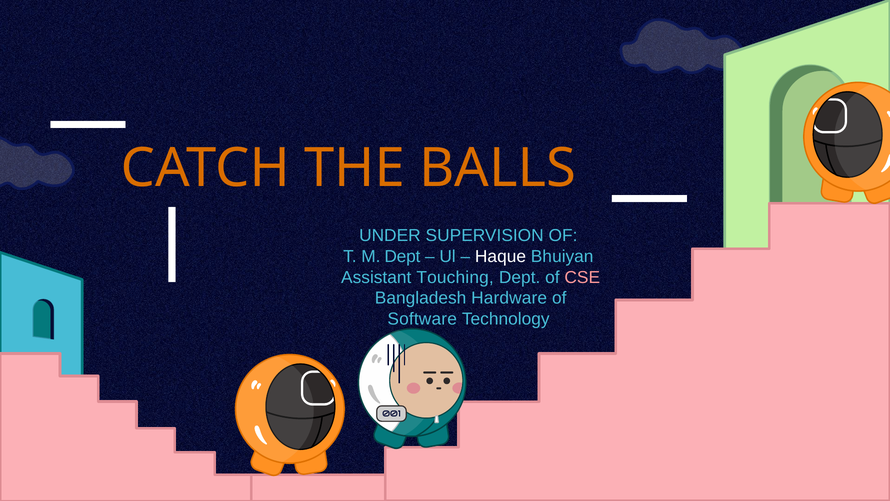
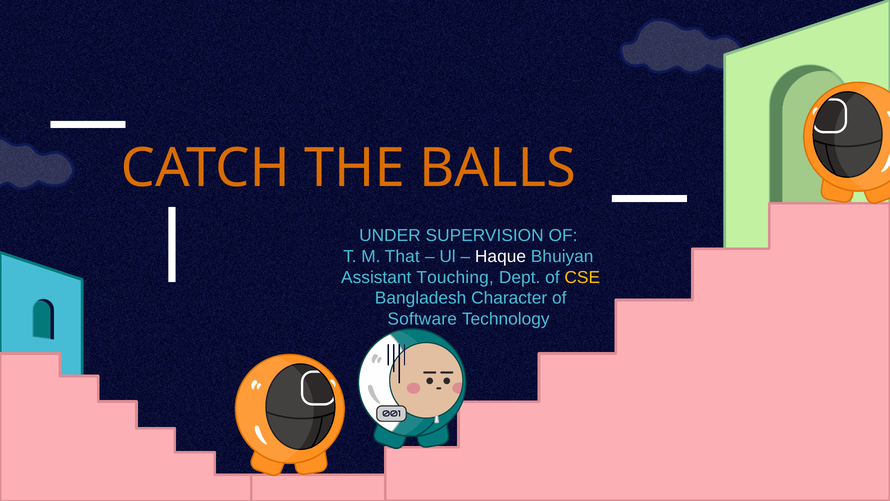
M Dept: Dept -> That (402, 256)
CSE colour: pink -> yellow (582, 277)
Hardware: Hardware -> Character (509, 298)
